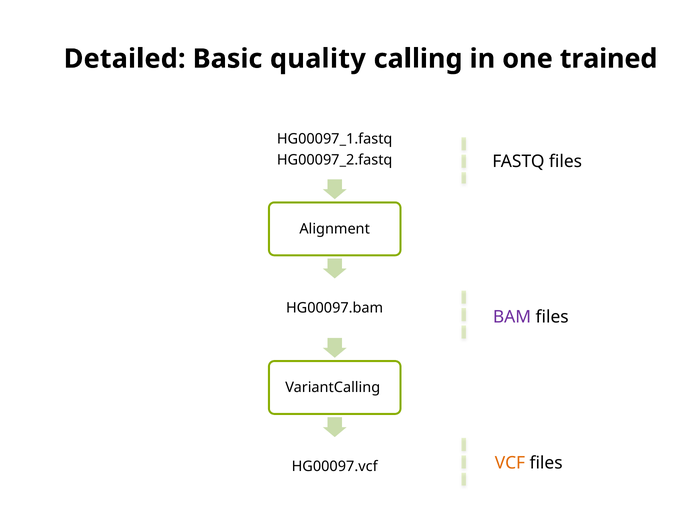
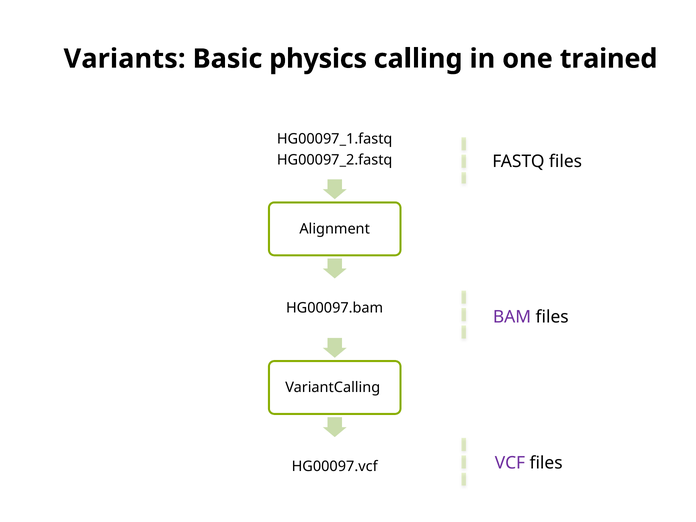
Detailed: Detailed -> Variants (125, 59)
quality: quality -> physics (318, 59)
VCF colour: orange -> purple (510, 463)
